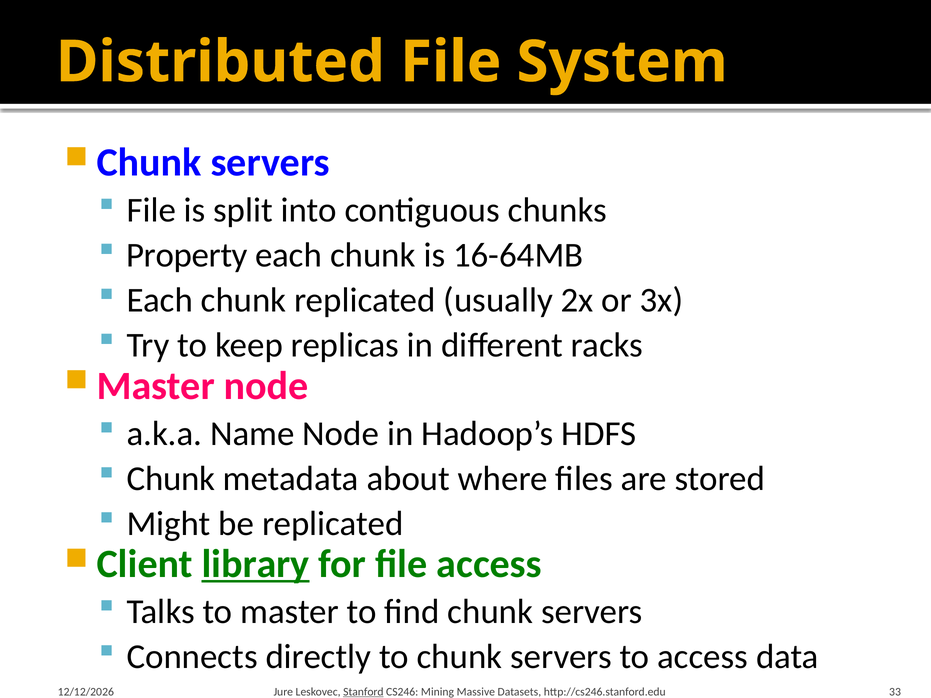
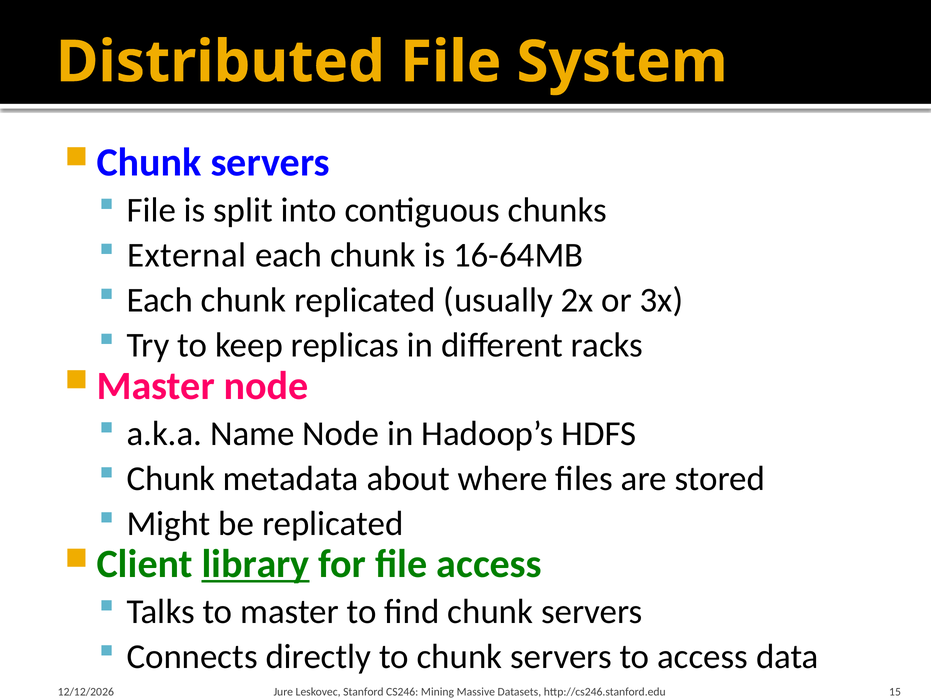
Property: Property -> External (187, 255)
Stanford underline: present -> none (363, 692)
33: 33 -> 15 (895, 692)
